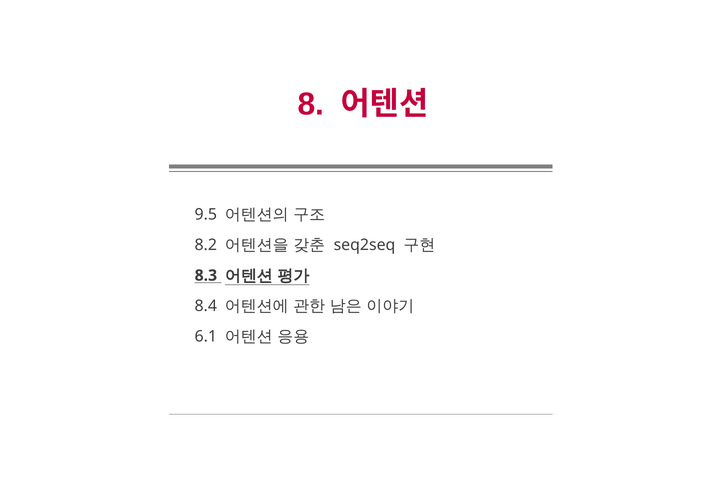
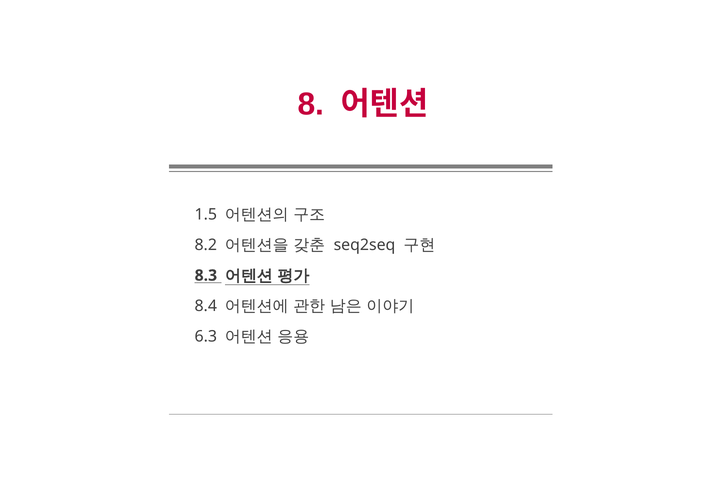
9.5: 9.5 -> 1.5 (206, 215)
6.1: 6.1 -> 6.3 (206, 337)
